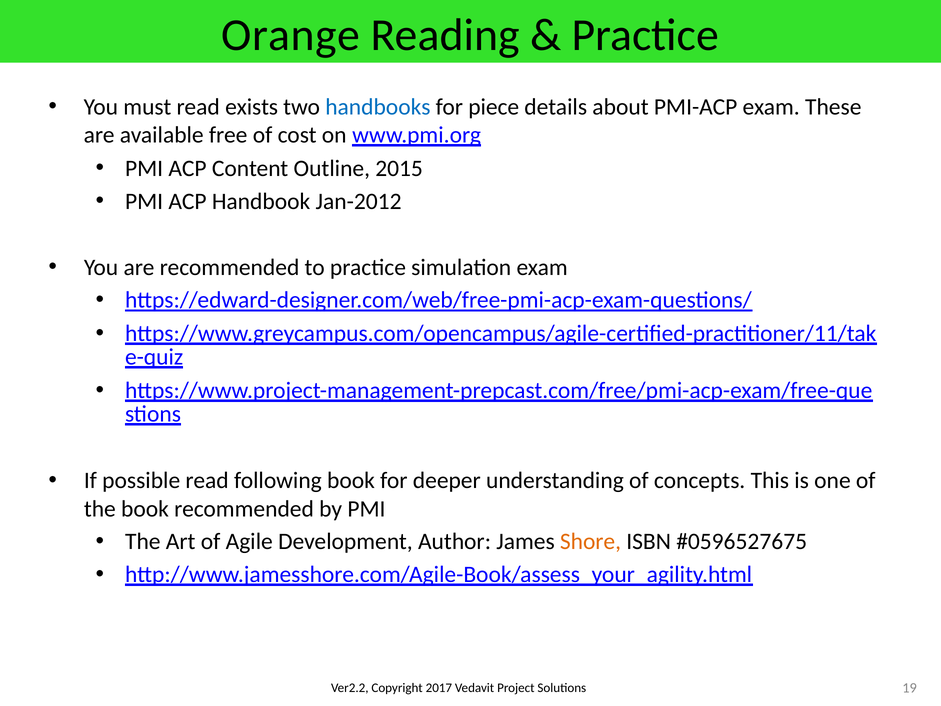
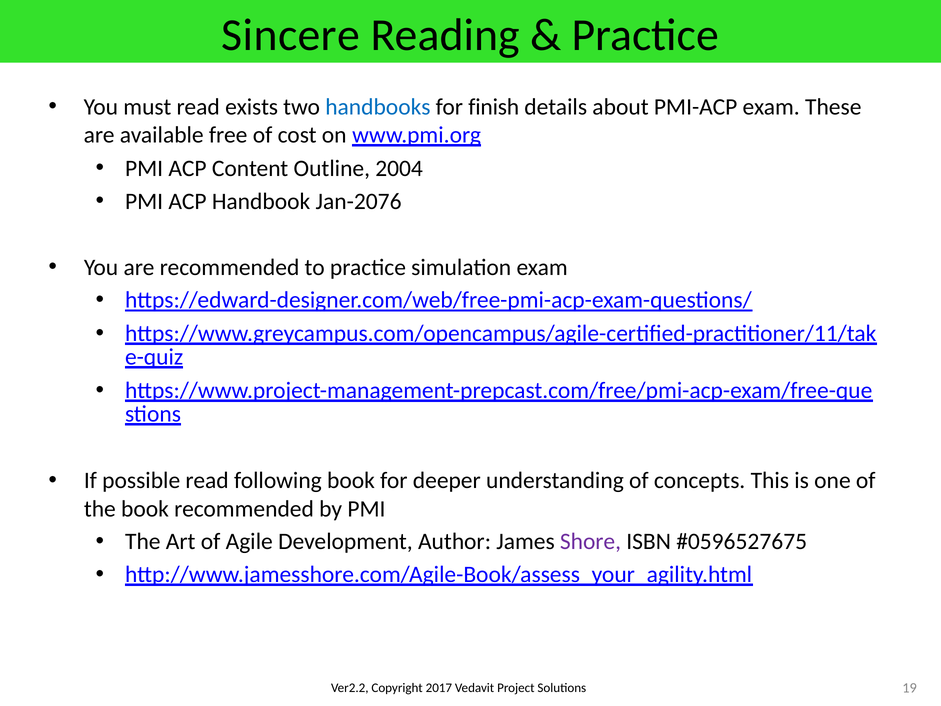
Orange: Orange -> Sincere (291, 35)
piece: piece -> finish (494, 107)
2015: 2015 -> 2004 (399, 168)
Jan-2012: Jan-2012 -> Jan-2076 (359, 201)
Shore colour: orange -> purple (590, 541)
